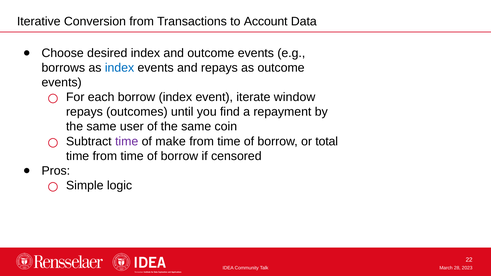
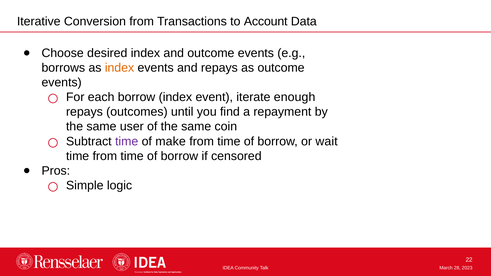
index colour: blue -> orange (120, 68)
window: window -> enough (295, 97)
total: total -> wait (327, 141)
